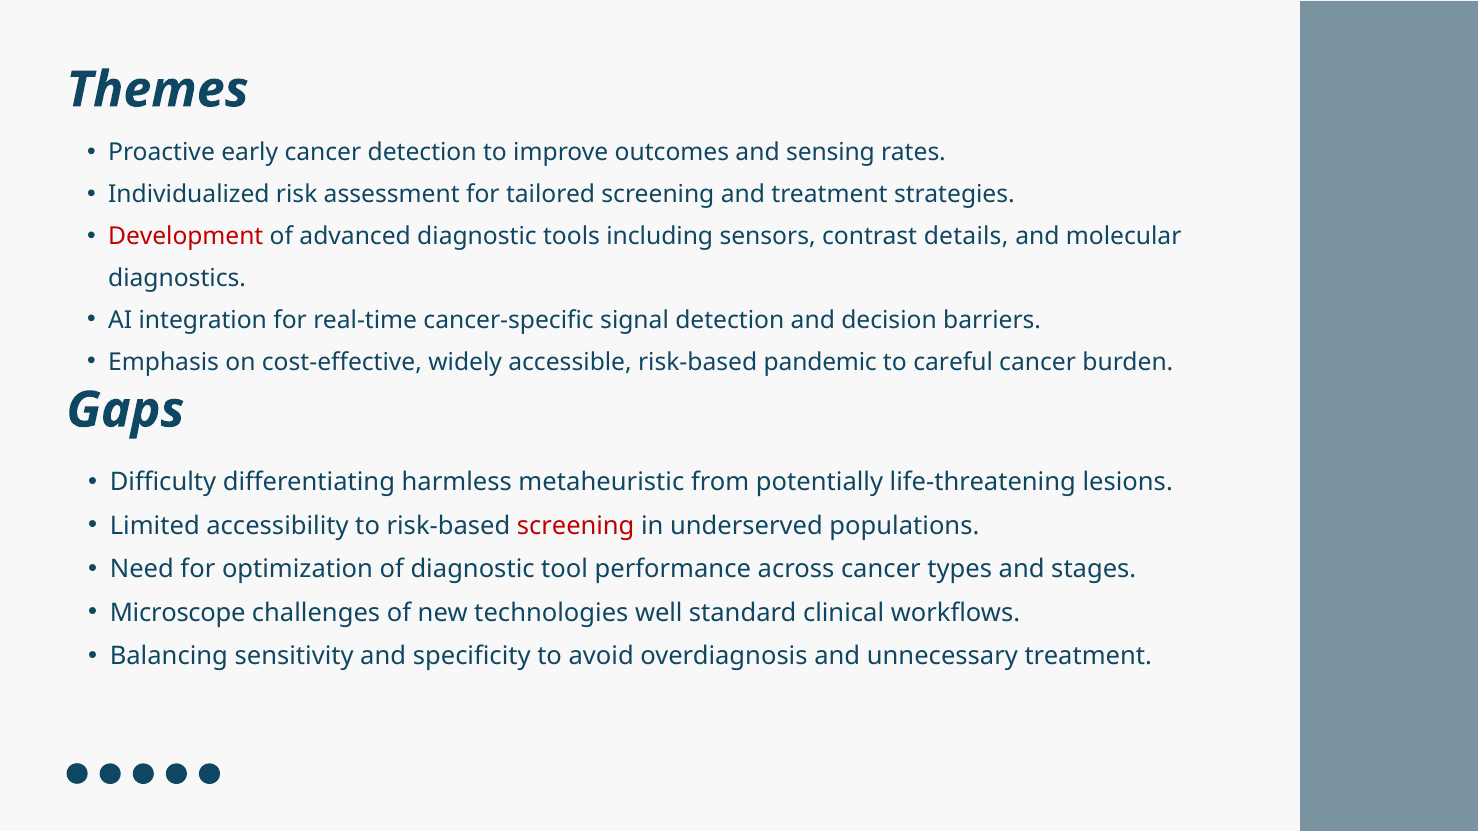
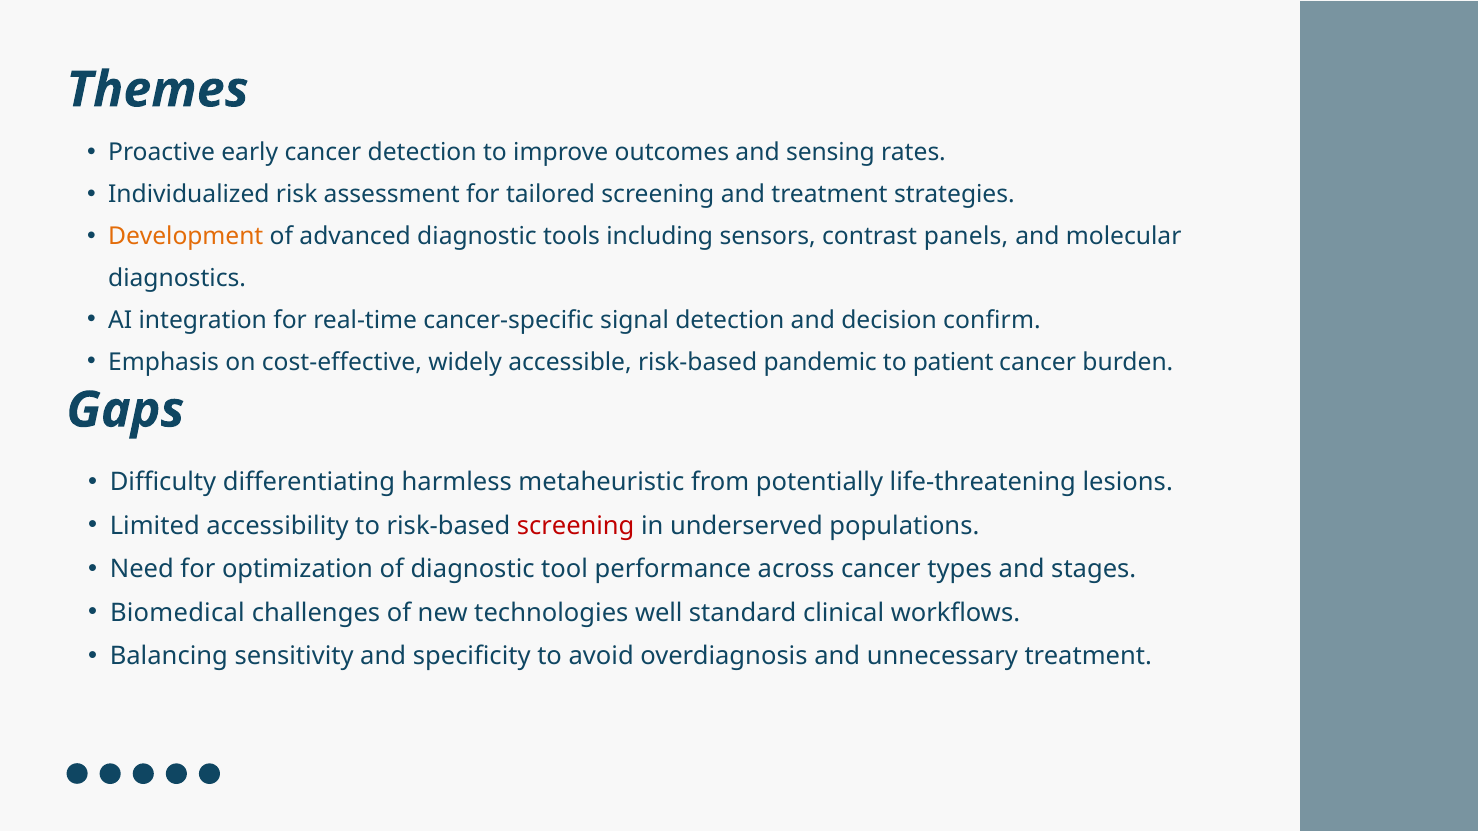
Development colour: red -> orange (186, 237)
details: details -> panels (966, 237)
barriers: barriers -> confirm (992, 320)
careful: careful -> patient (953, 362)
Microscope: Microscope -> Biomedical (177, 613)
